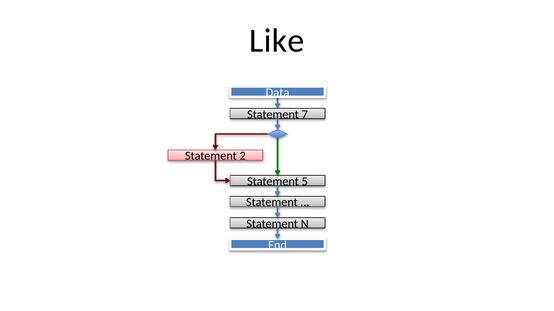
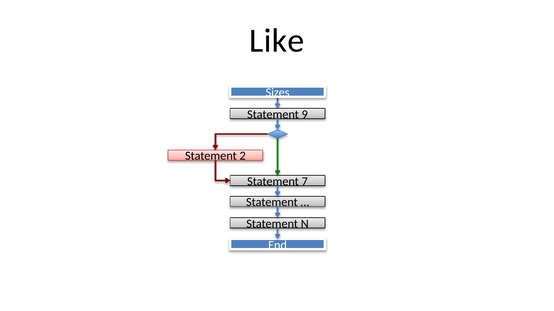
Data: Data -> Sizes (278, 93)
7: 7 -> 9 (305, 115)
5: 5 -> 7 (305, 182)
